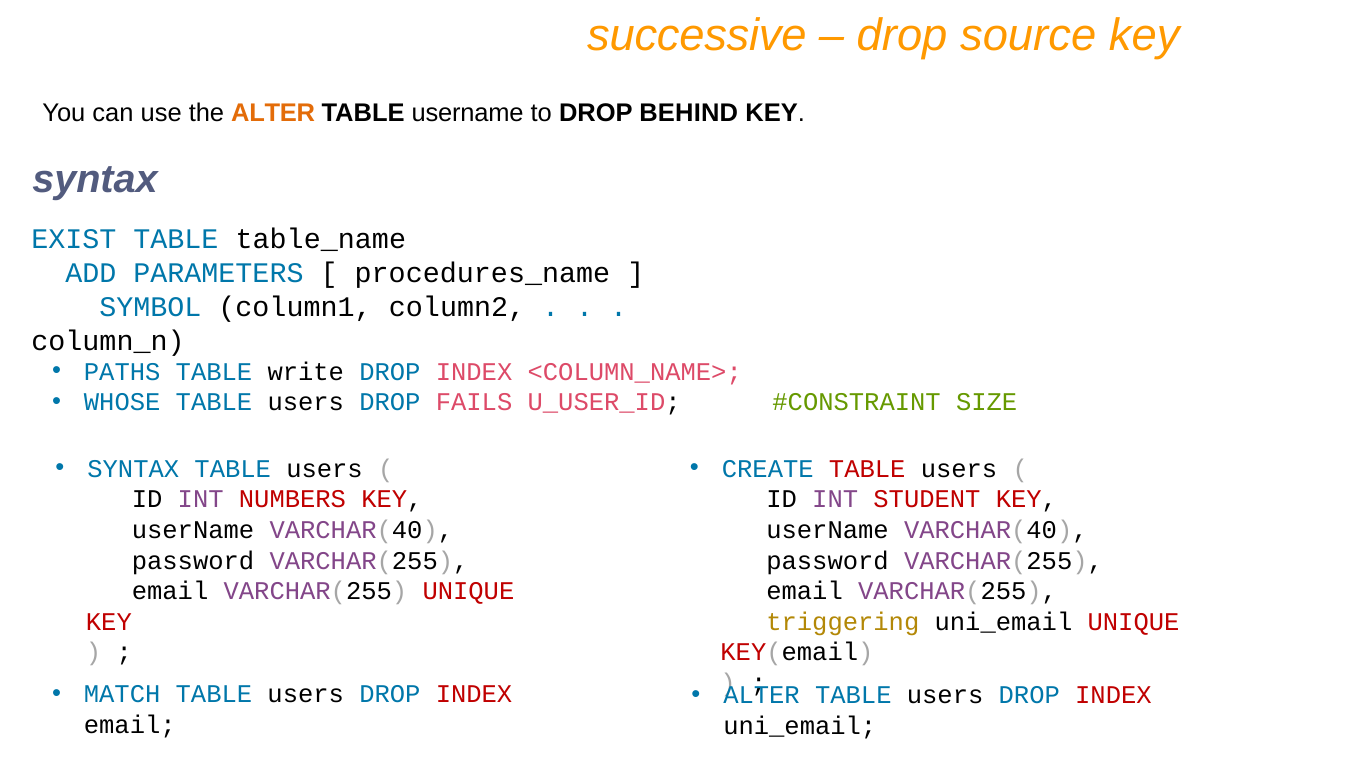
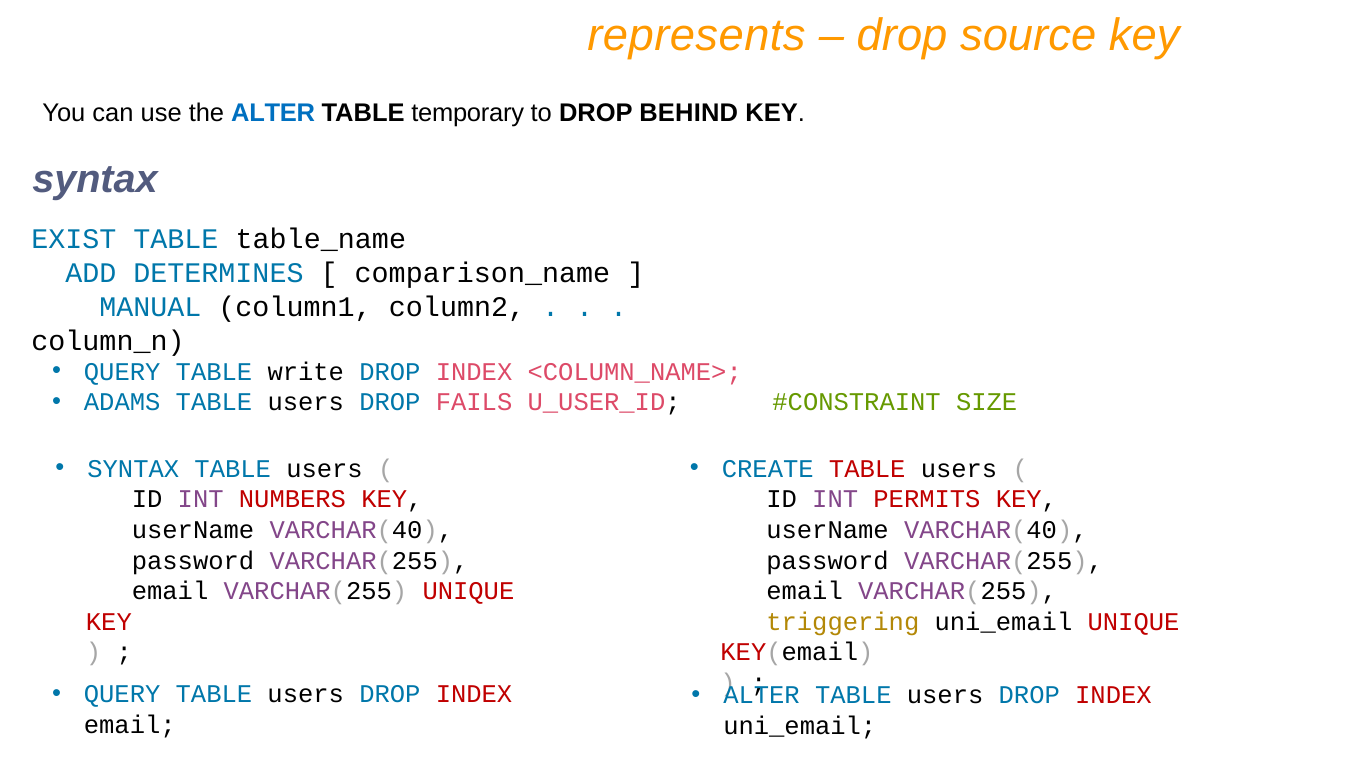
successive: successive -> represents (697, 35)
ALTER colour: orange -> blue (273, 113)
TABLE username: username -> temporary (468, 113)
PARAMETERS: PARAMETERS -> DETERMINES (218, 273)
procedures_name: procedures_name -> comparison_name (482, 273)
SYMBOL: SYMBOL -> MANUAL (150, 307)
PATHS: PATHS -> QUERY (122, 372)
WHOSE: WHOSE -> ADAMS (122, 402)
STUDENT: STUDENT -> PERMITS (927, 499)
MATCH: MATCH -> QUERY (122, 694)
